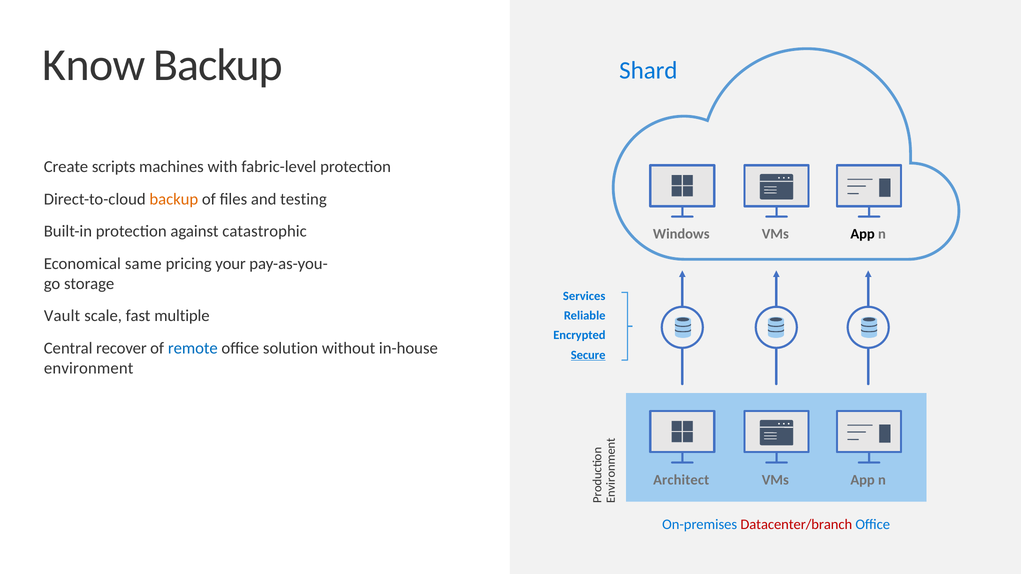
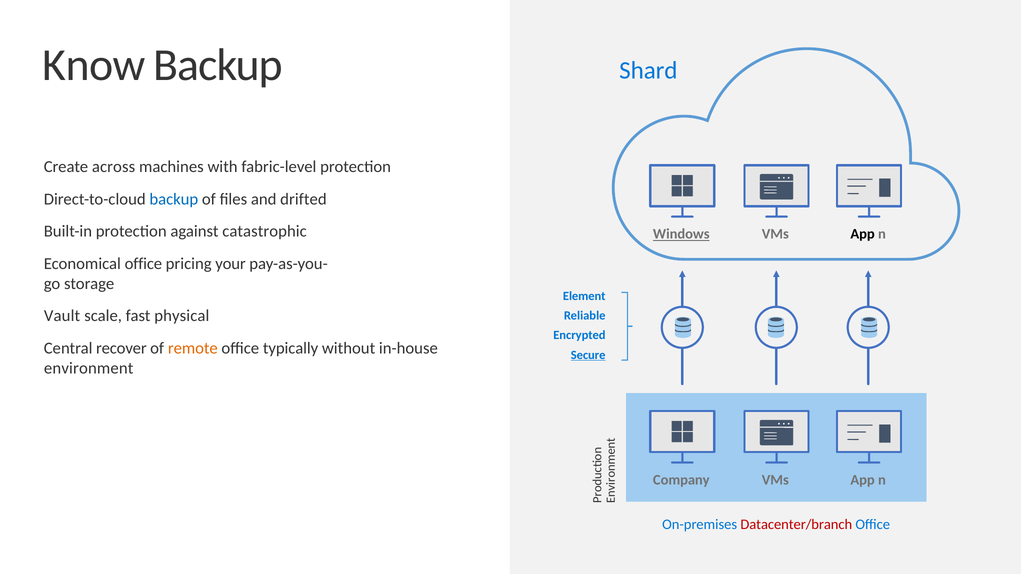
scripts: scripts -> across (114, 167)
backup colour: orange -> blue (174, 199)
testing: testing -> drifted (303, 199)
Windows underline: none -> present (681, 234)
Economical same: same -> office (143, 264)
Services: Services -> Element (584, 296)
multiple: multiple -> physical (182, 316)
remote colour: blue -> orange (193, 348)
solution: solution -> typically (291, 348)
Architect: Architect -> Company (681, 480)
